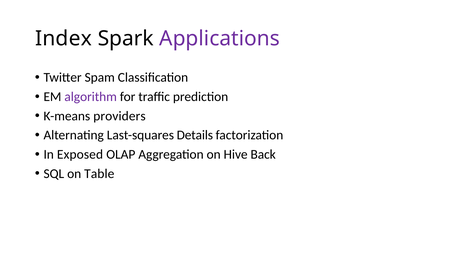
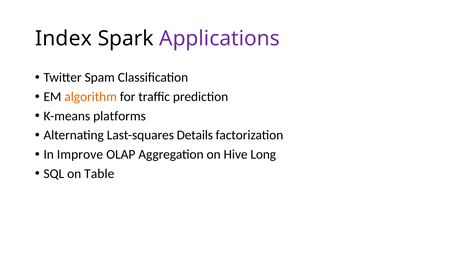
algorithm colour: purple -> orange (91, 97)
providers: providers -> platforms (120, 116)
Exposed: Exposed -> Improve (80, 154)
Back: Back -> Long (263, 154)
